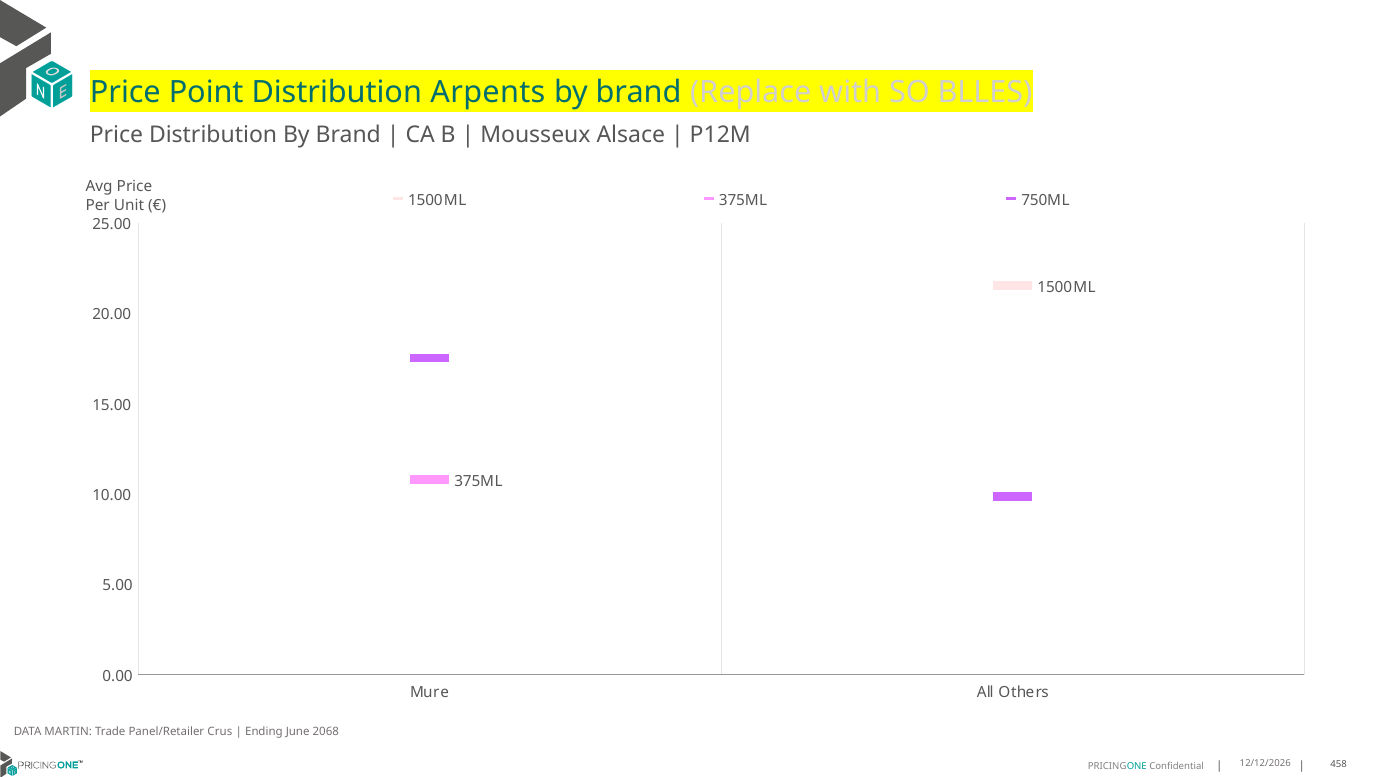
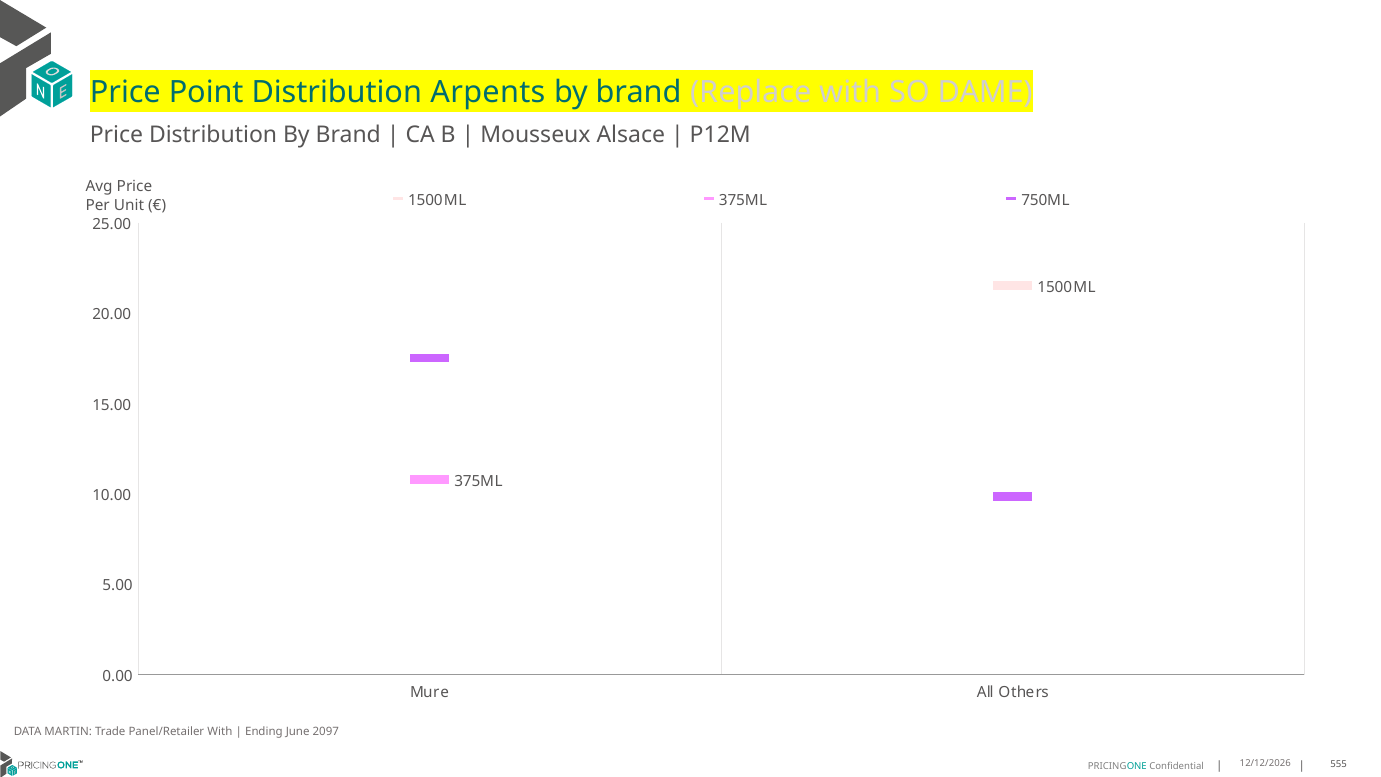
BLLES: BLLES -> DAME (985, 93)
Panel/Retailer Crus: Crus -> With (220, 732)
2068: 2068 -> 2097 (326, 732)
458: 458 -> 555 (1339, 764)
